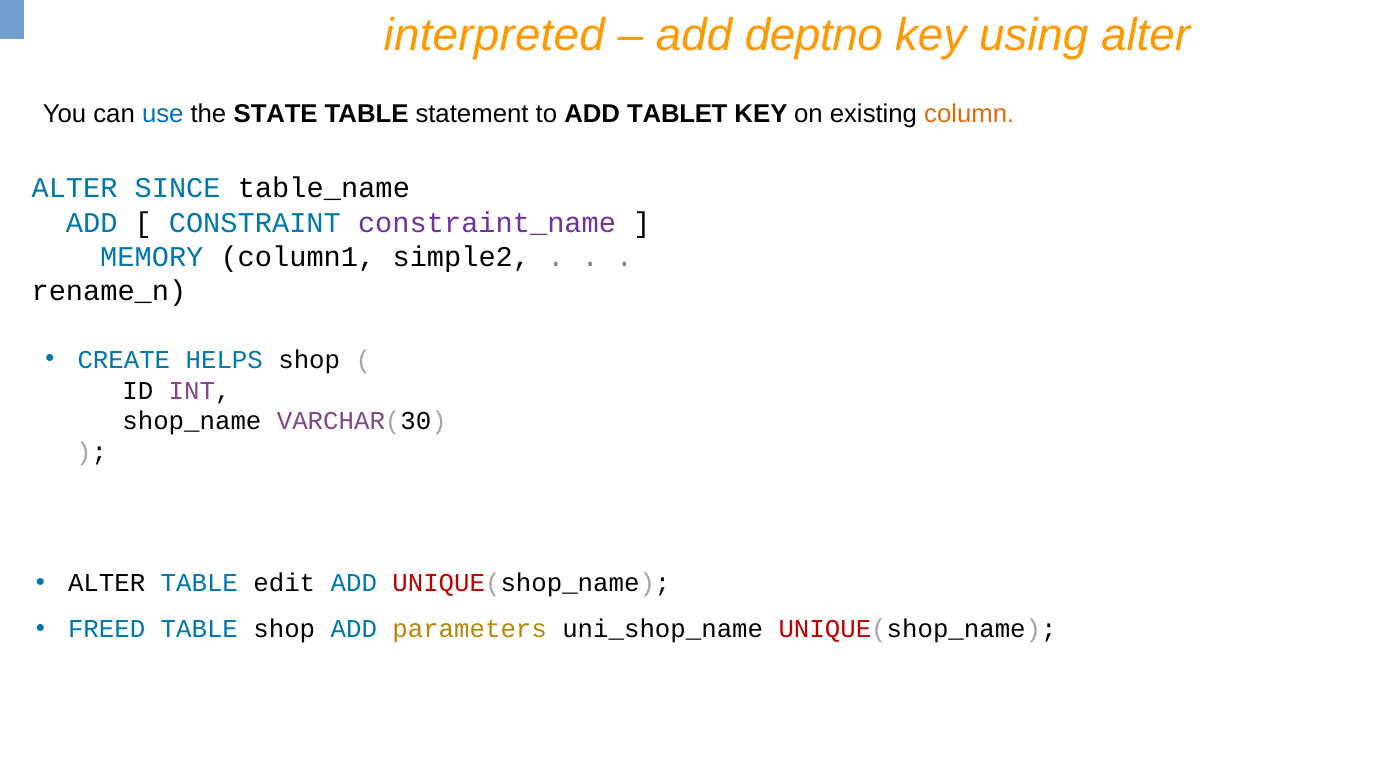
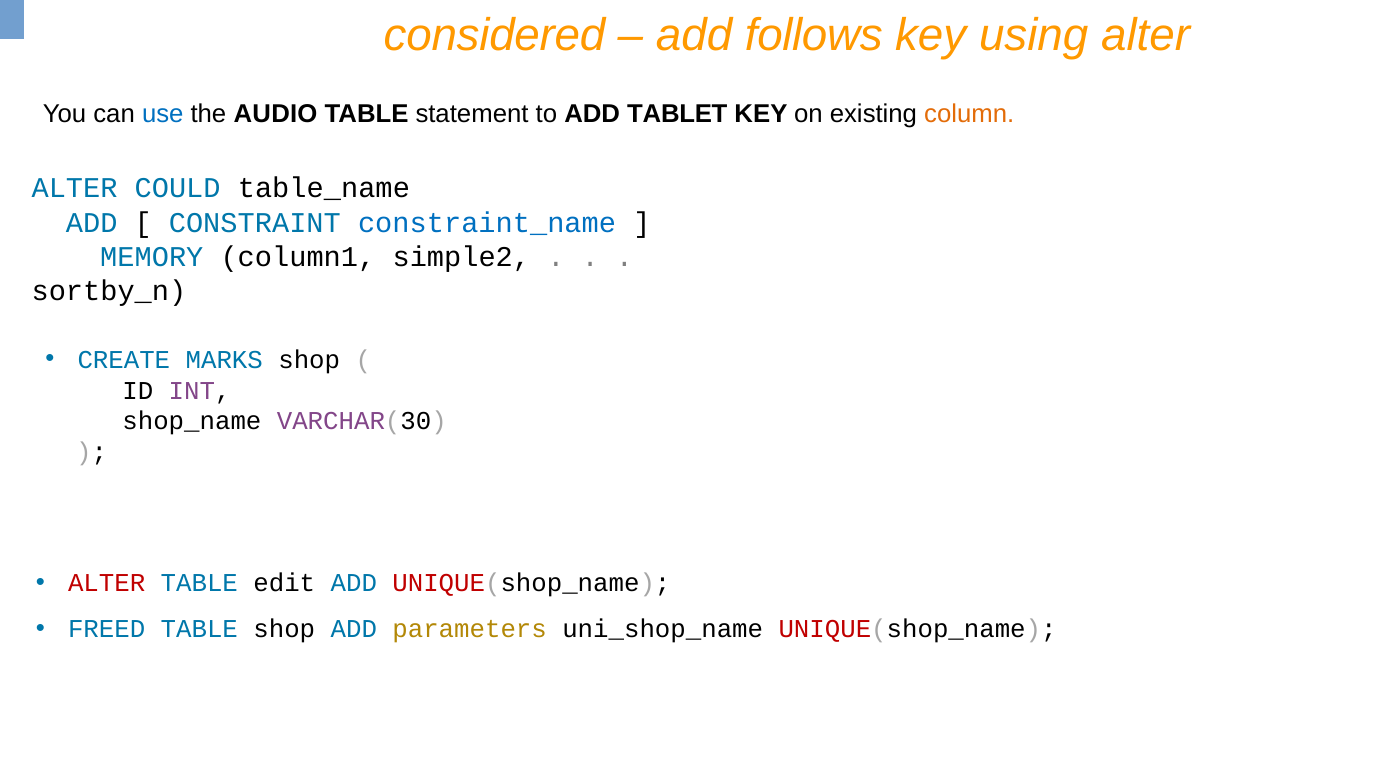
interpreted: interpreted -> considered (494, 36)
deptno: deptno -> follows (814, 36)
STATE: STATE -> AUDIO (276, 114)
SINCE: SINCE -> COULD (178, 188)
constraint_name colour: purple -> blue (487, 223)
rename_n: rename_n -> sortby_n (109, 291)
HELPS: HELPS -> MARKS (224, 360)
ALTER colour: black -> red (107, 583)
